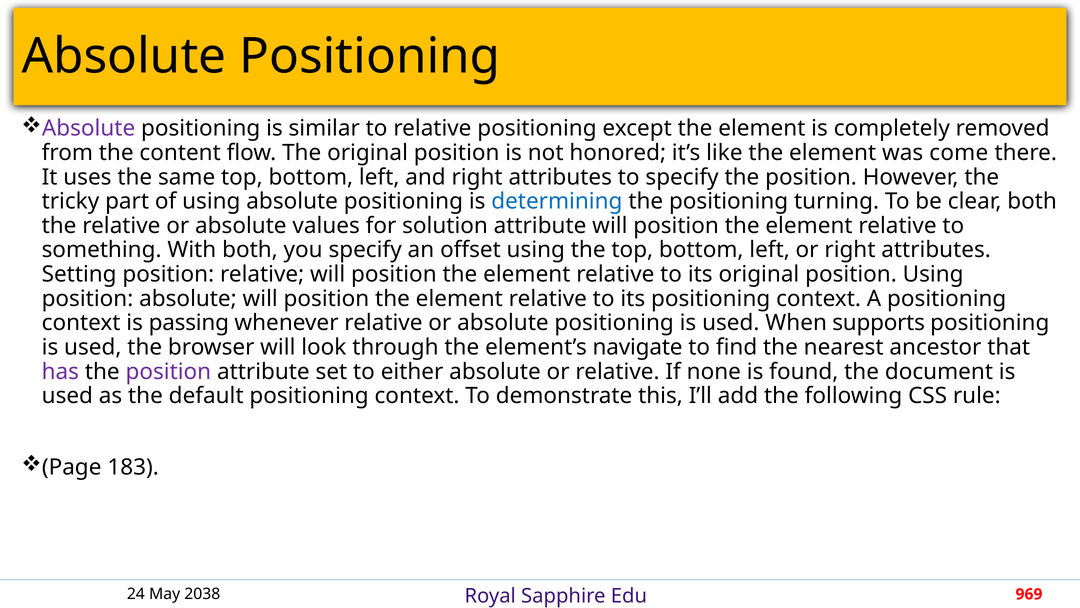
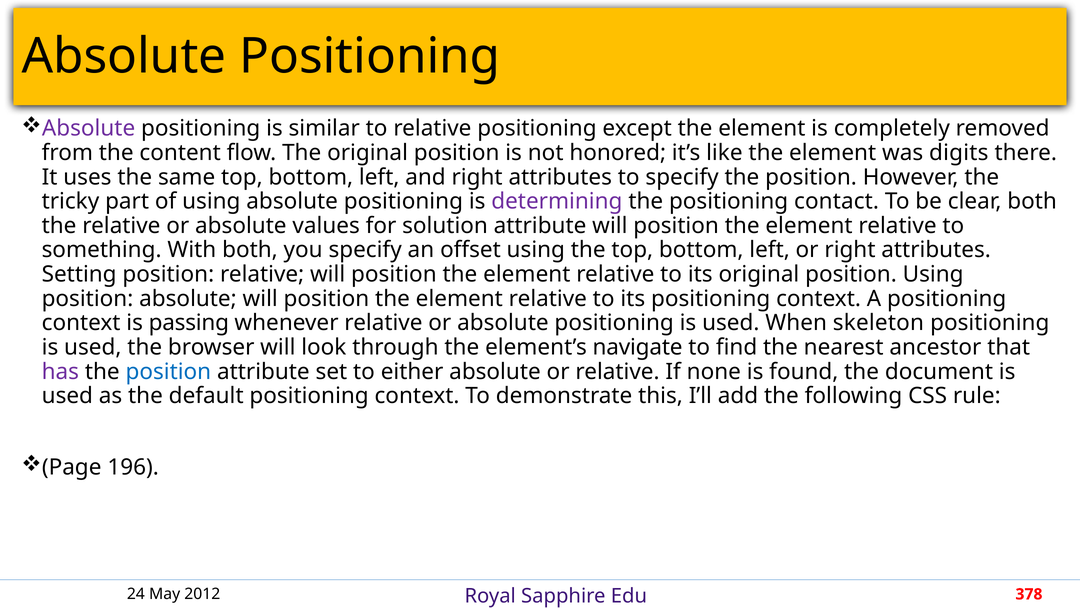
come: come -> digits (959, 153)
determining colour: blue -> purple (557, 201)
turning: turning -> contact (837, 201)
supports: supports -> skeleton (878, 323)
position colour: purple -> blue (168, 371)
183: 183 -> 196 (133, 467)
2038: 2038 -> 2012 (202, 594)
969: 969 -> 378 (1029, 594)
